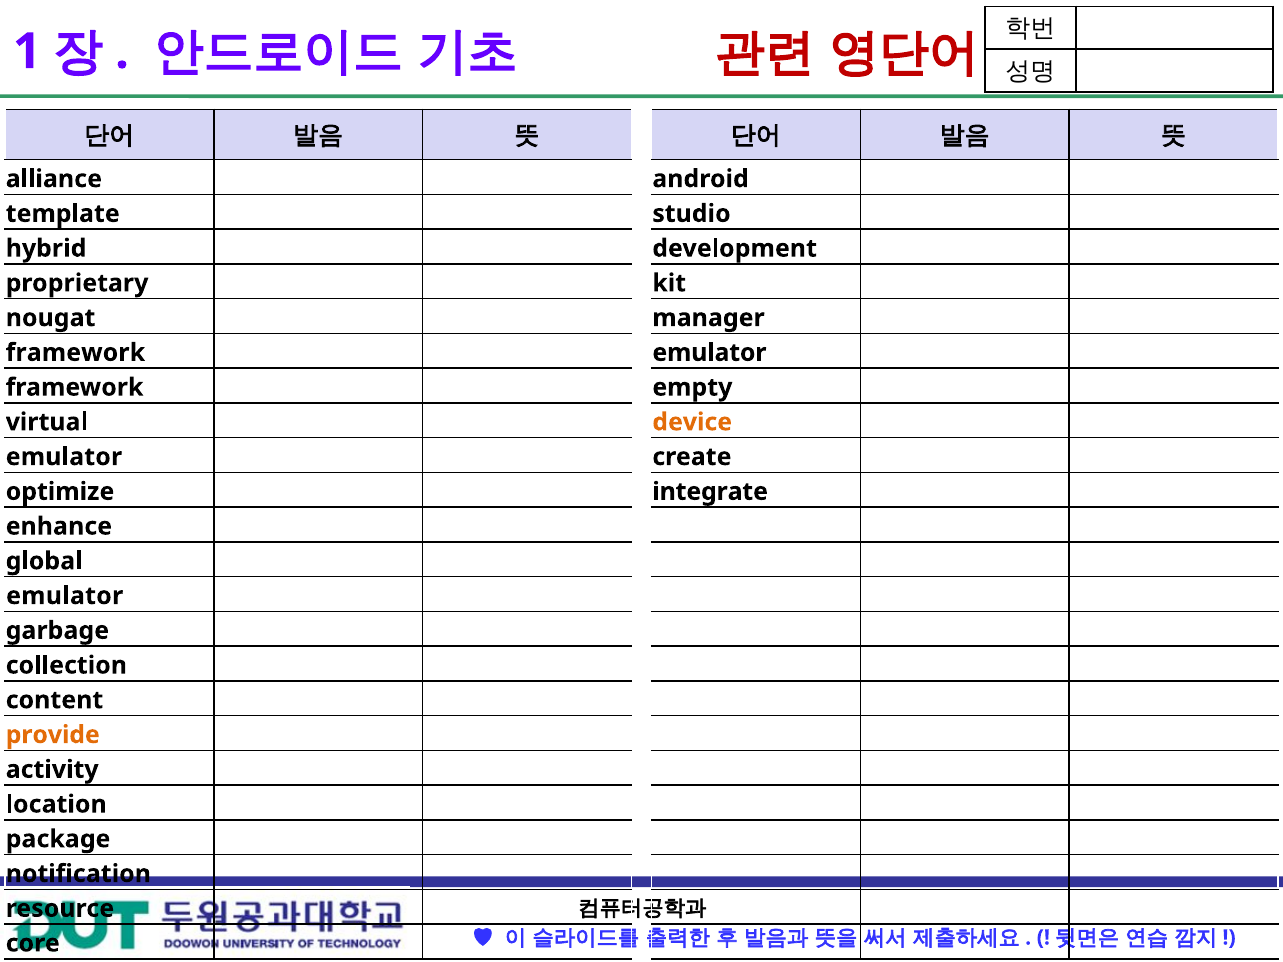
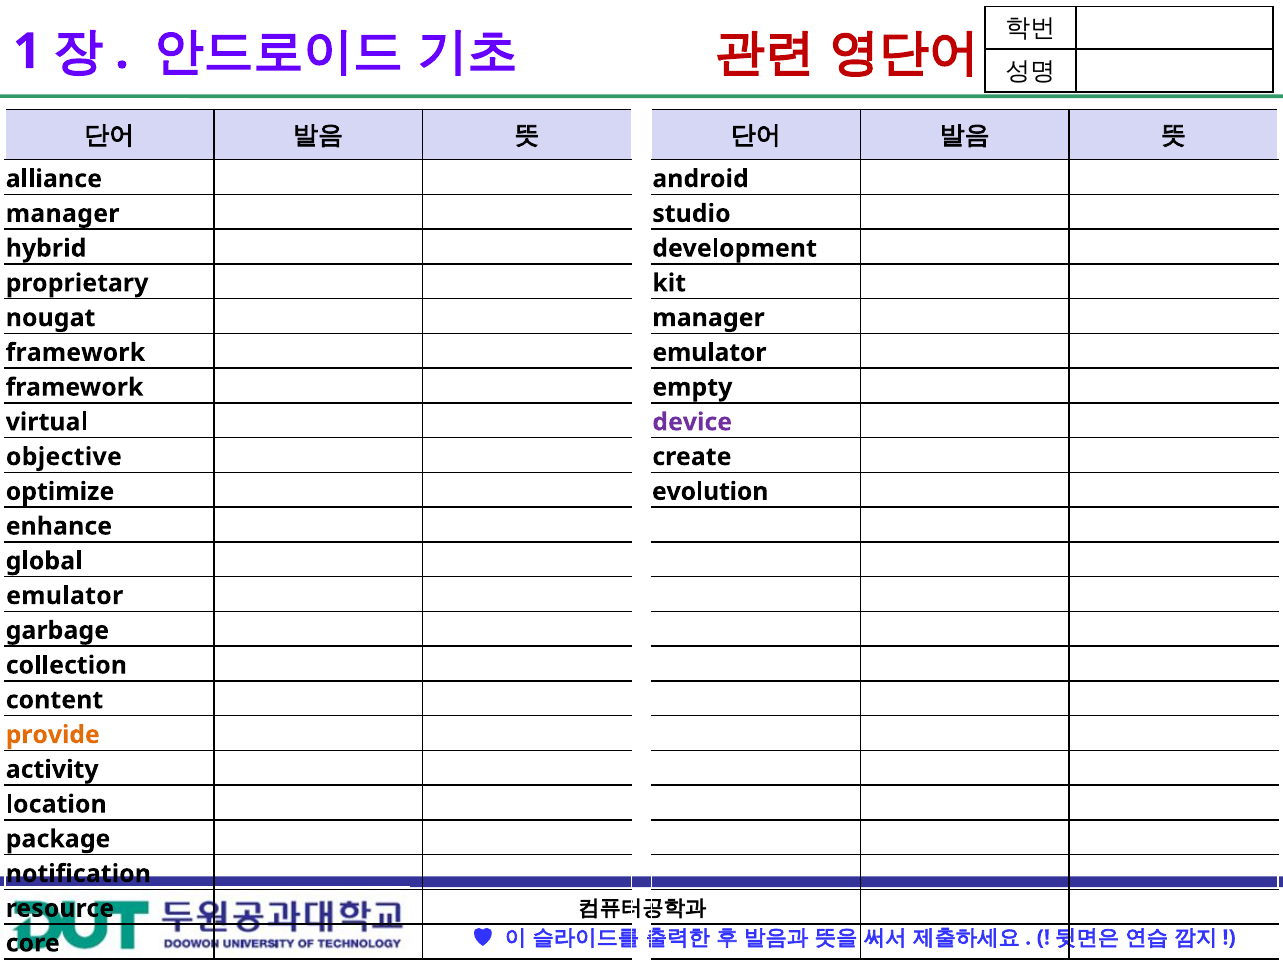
template: template -> manager (63, 214)
device colour: orange -> purple (692, 422)
emulator: emulator -> objective (64, 457)
integrate: integrate -> evolution (710, 492)
